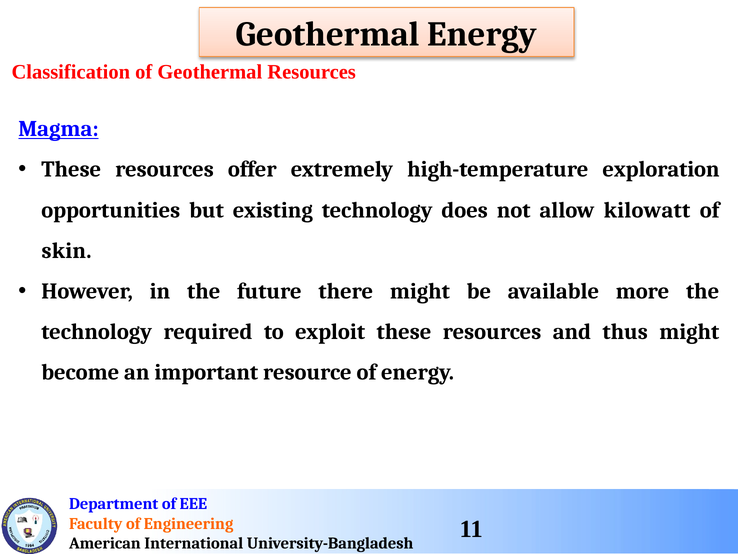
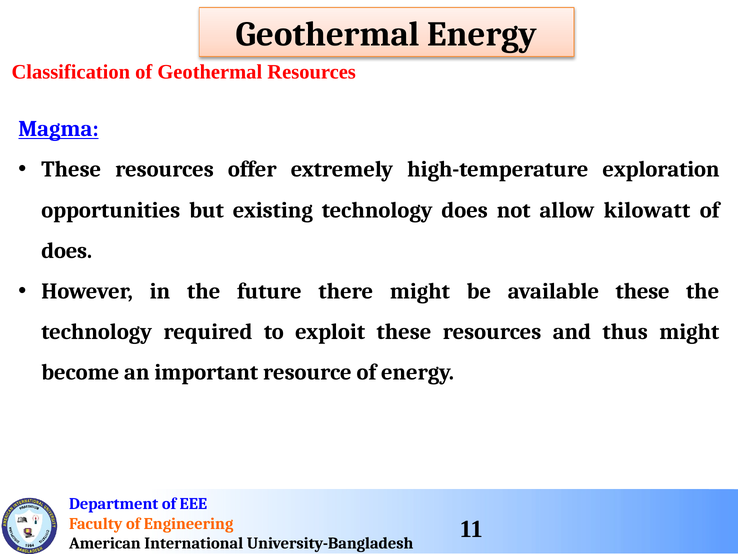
skin: skin -> does (67, 250)
available more: more -> these (643, 291)
